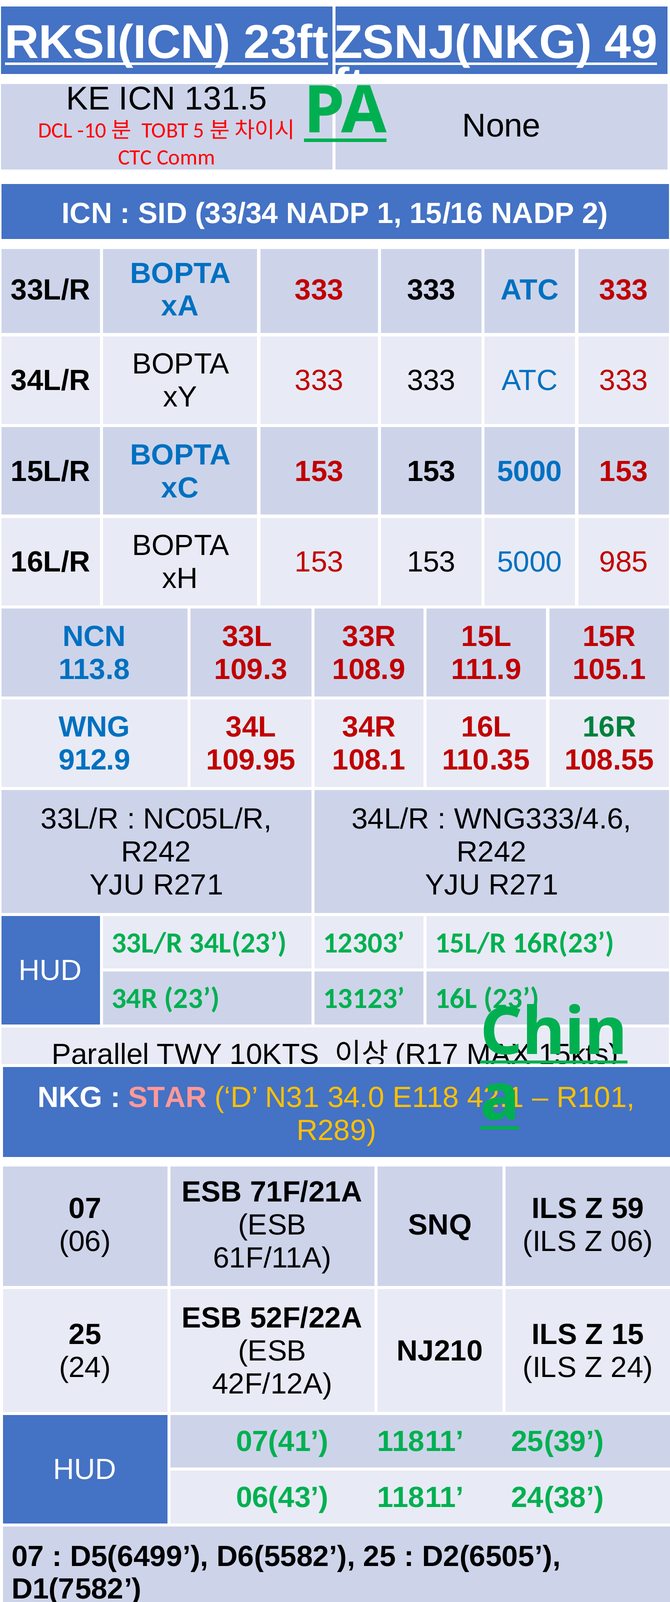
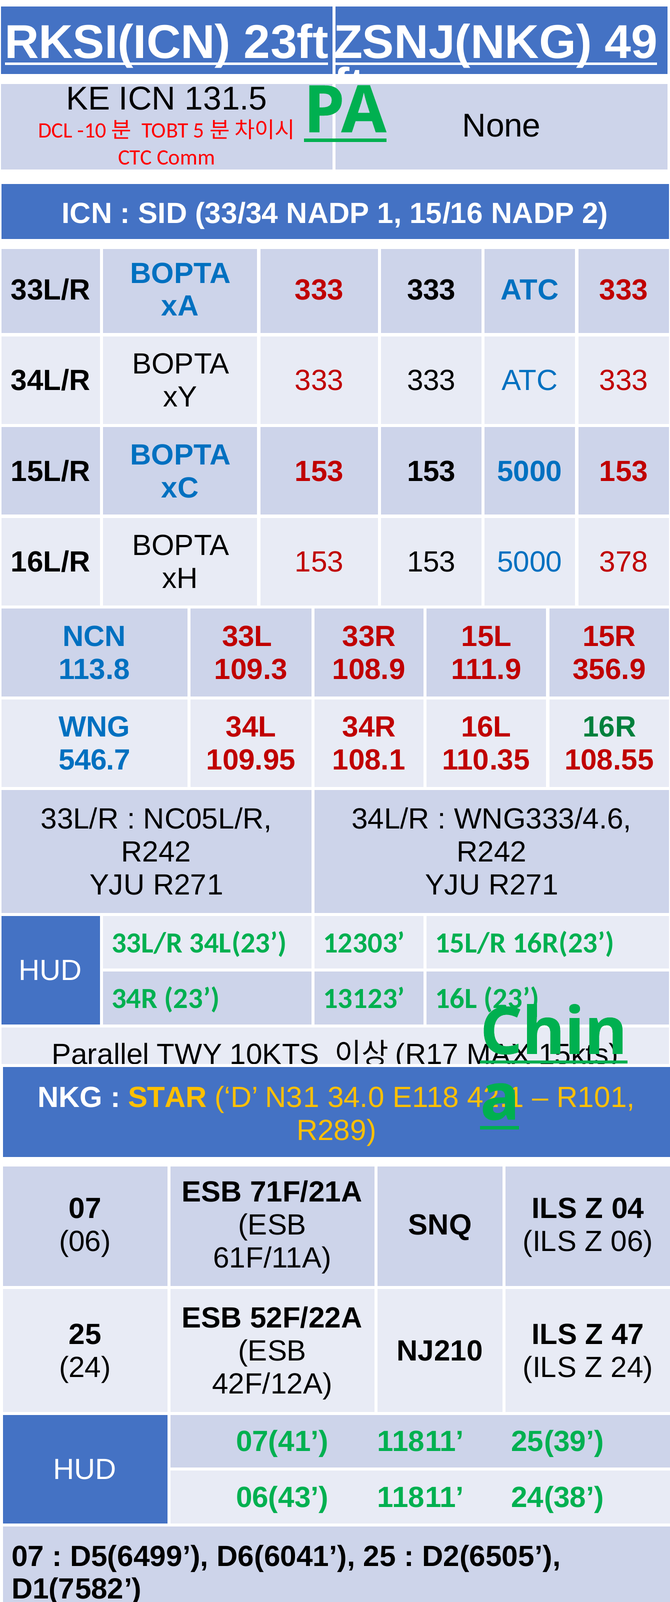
985: 985 -> 378 (624, 563)
105.1: 105.1 -> 356.9 (609, 670)
912.9: 912.9 -> 546.7 (95, 761)
STAR colour: pink -> yellow (168, 1098)
59: 59 -> 04 (628, 1210)
15: 15 -> 47 (628, 1335)
D6(5582: D6(5582 -> D6(6041 (286, 1557)
